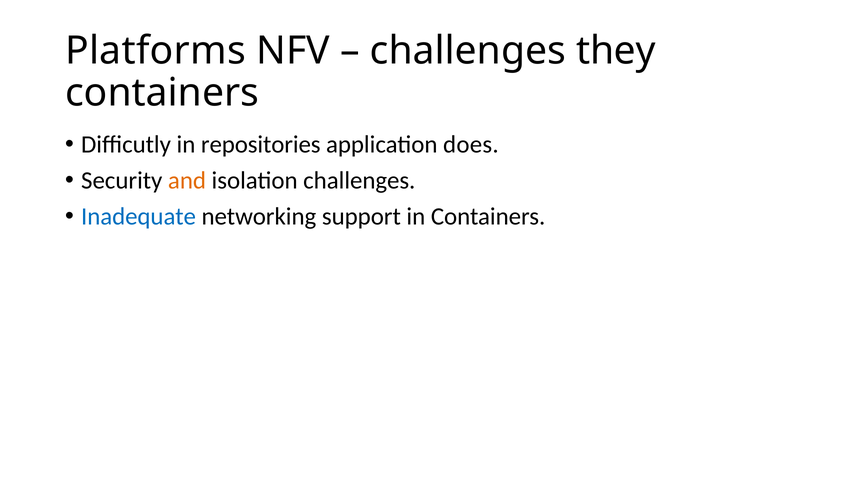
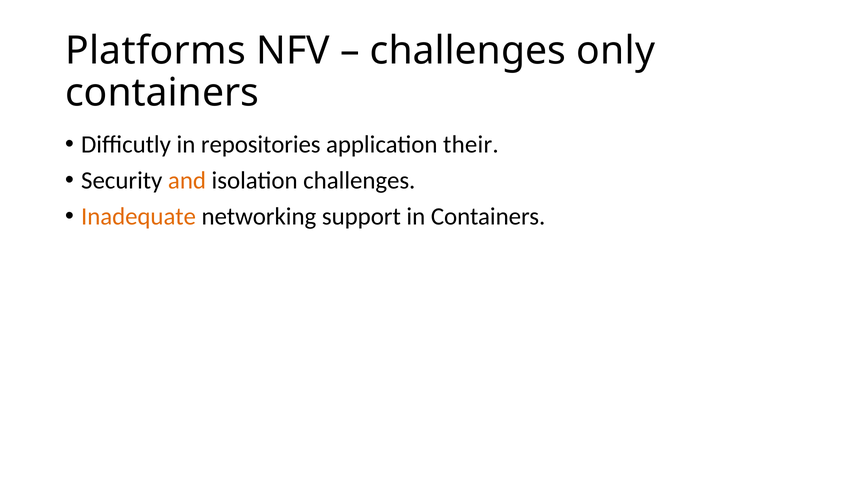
they: they -> only (616, 51)
does: does -> their (471, 144)
Inadequate colour: blue -> orange (139, 216)
